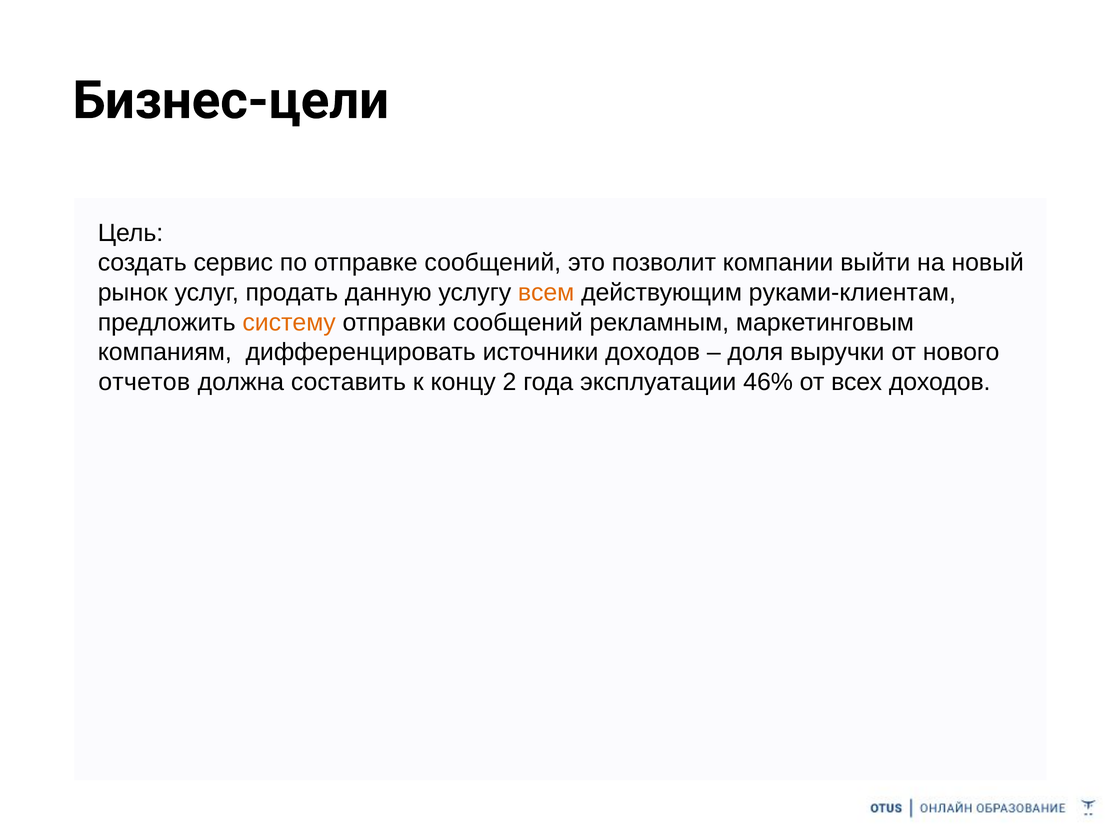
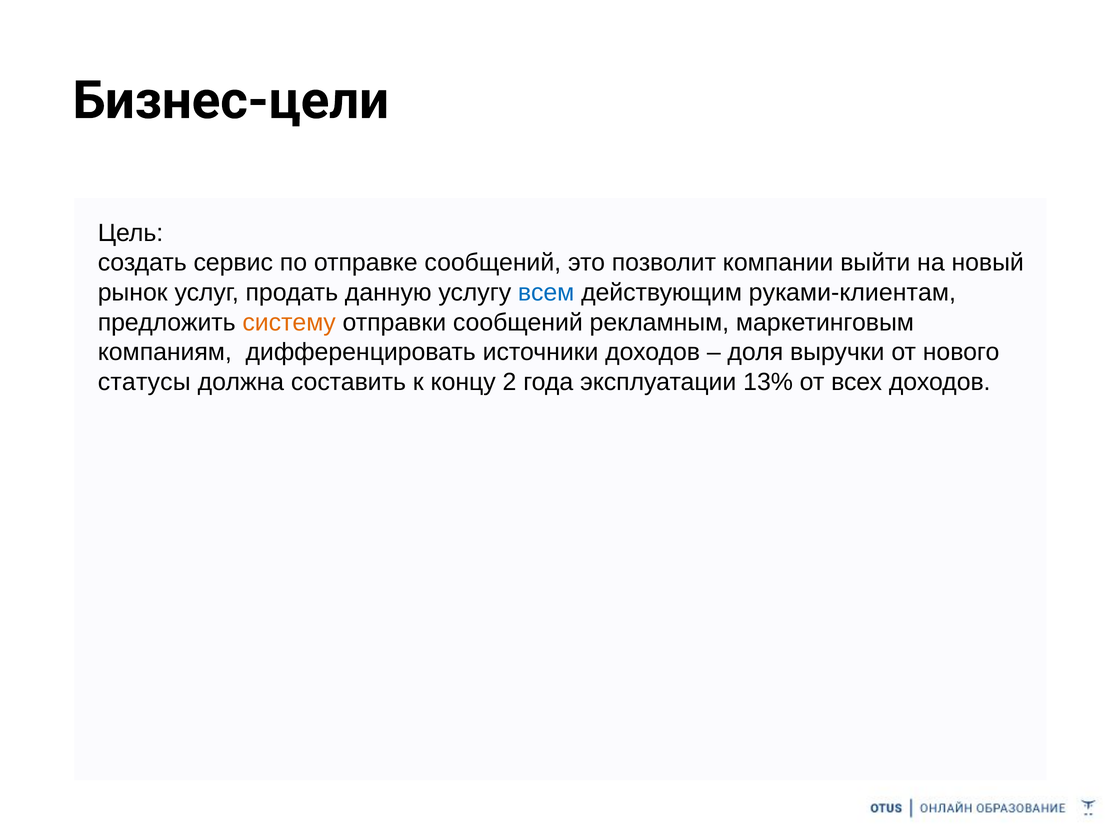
всем colour: orange -> blue (546, 293)
отчетов: отчетов -> статусы (144, 382)
46%: 46% -> 13% (768, 382)
